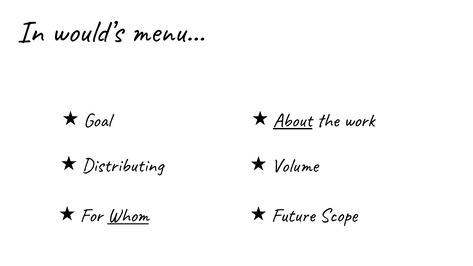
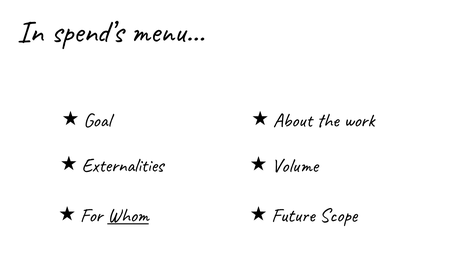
would’s: would’s -> spend’s (87, 32)
About underline: present -> none (293, 120)
Distributing: Distributing -> Externalities (123, 165)
